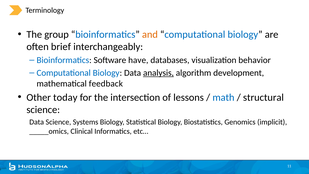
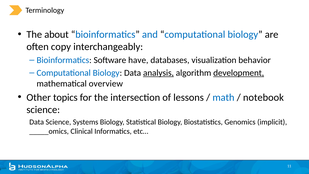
group: group -> about (57, 34)
and colour: orange -> blue (150, 34)
brief: brief -> copy (61, 47)
development underline: none -> present (239, 73)
feedback: feedback -> overview (106, 84)
today: today -> topics (65, 97)
structural: structural -> notebook (263, 97)
